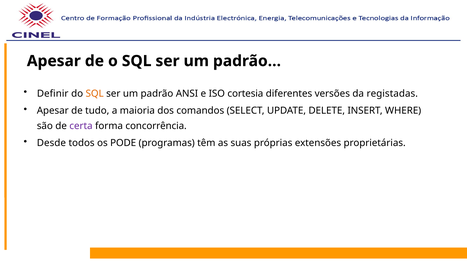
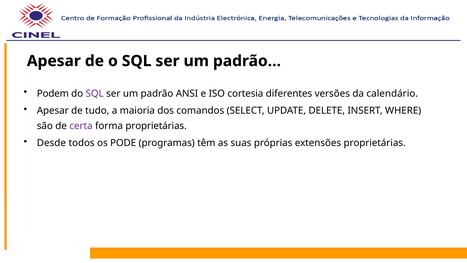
Definir: Definir -> Podem (53, 93)
SQL colour: orange -> purple (95, 93)
registadas: registadas -> calendário (392, 93)
forma concorrência: concorrência -> proprietárias (156, 126)
